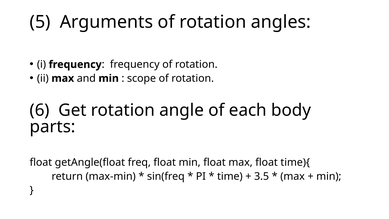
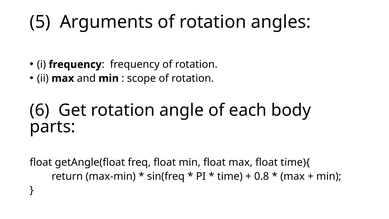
3.5: 3.5 -> 0.8 (262, 176)
